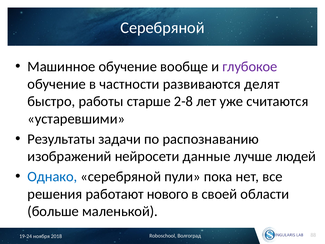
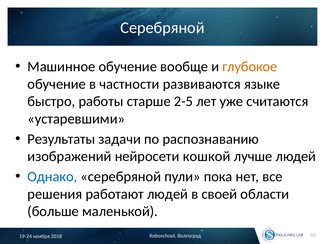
глубокое colour: purple -> orange (250, 67)
делят: делят -> языке (262, 84)
2-8: 2-8 -> 2-5 (183, 101)
данные: данные -> кошкой (207, 156)
работают нового: нового -> людей (168, 194)
